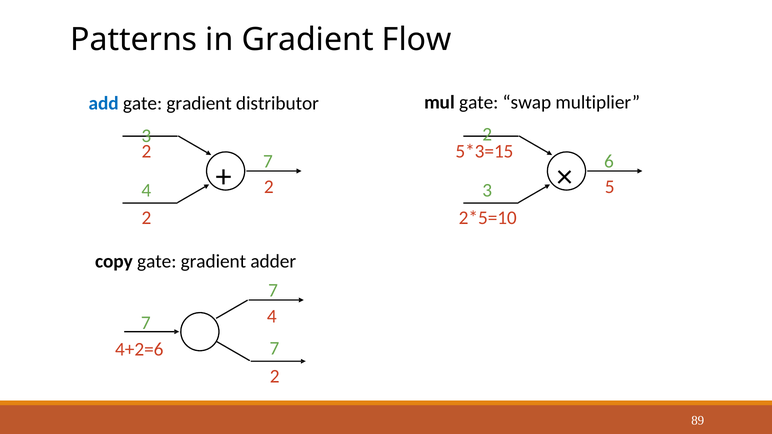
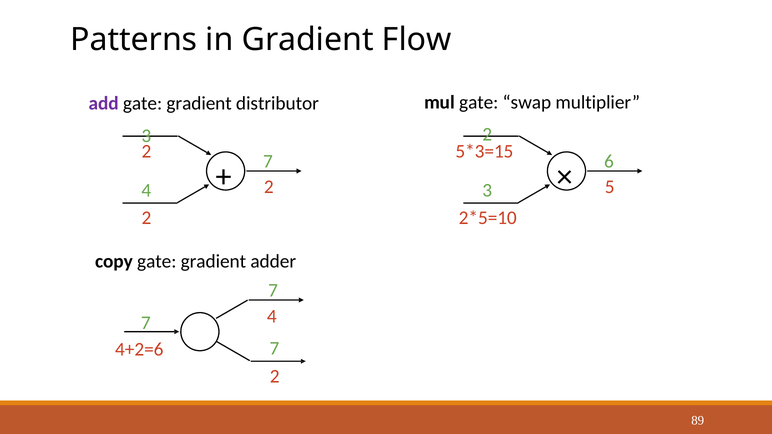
add colour: blue -> purple (104, 104)
